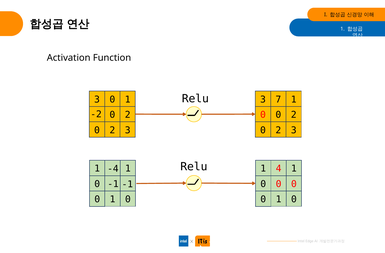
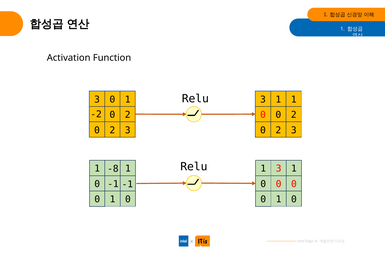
7: 7 -> 1 (278, 99)
1 4: 4 -> 3 (279, 169)
-4: -4 -> -8 (113, 169)
